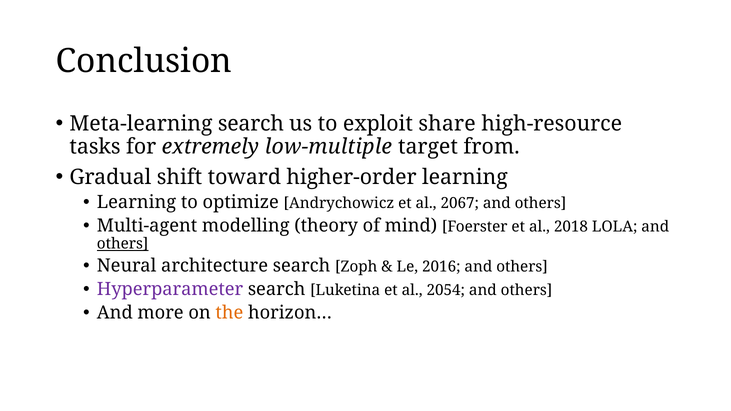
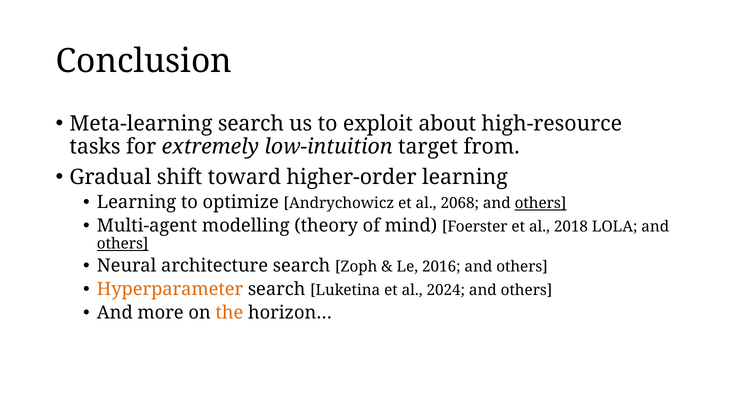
share: share -> about (447, 124)
low-multiple: low-multiple -> low-intuition (329, 147)
2067: 2067 -> 2068 (460, 203)
others underline: none -> present (540, 203)
Hyperparameter colour: purple -> orange (170, 289)
2054: 2054 -> 2024 (446, 290)
